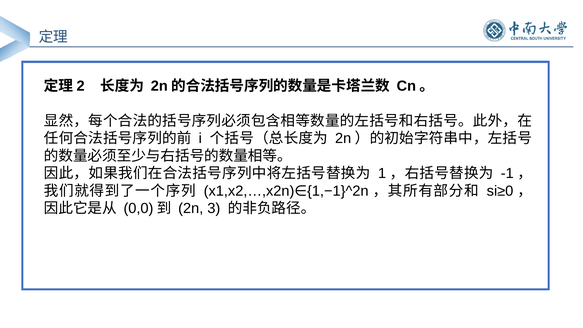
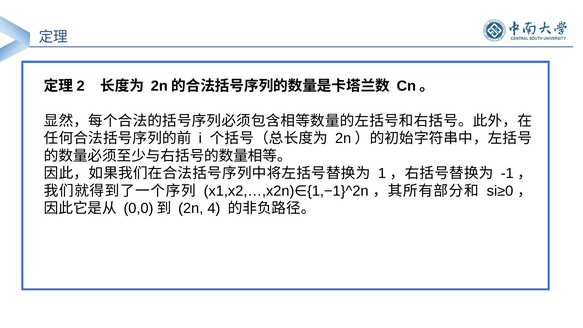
3: 3 -> 4 (214, 208)
